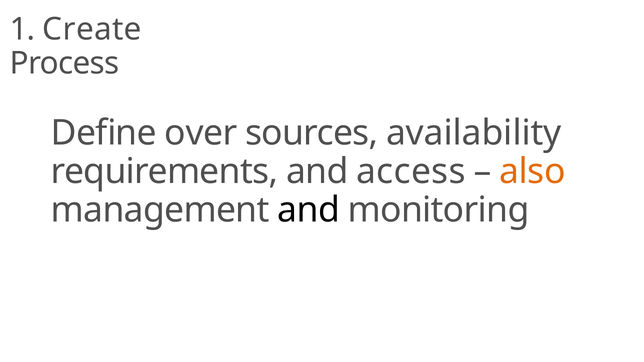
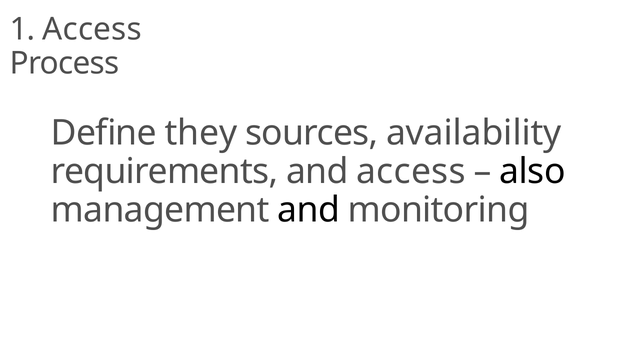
1 Create: Create -> Access (92, 29)
over: over -> they (201, 133)
also colour: orange -> black (532, 172)
